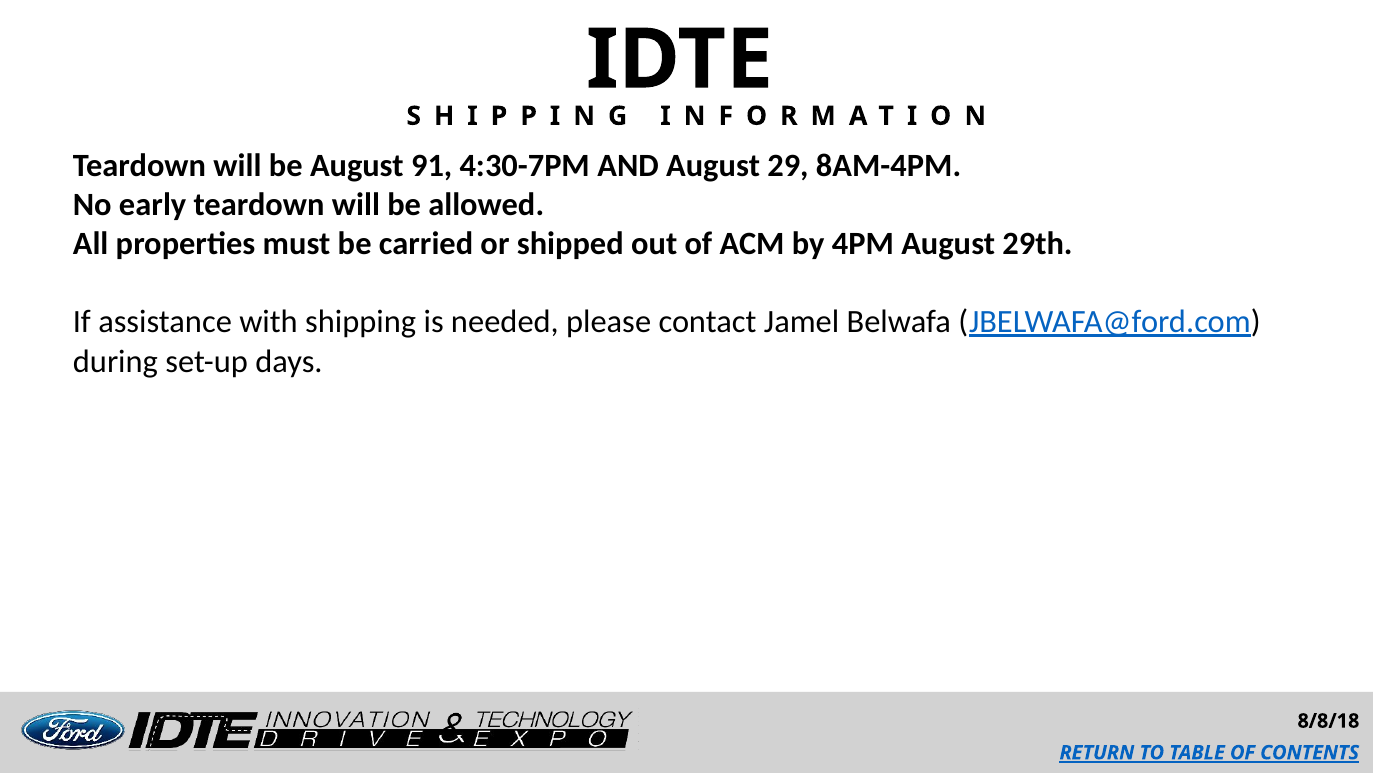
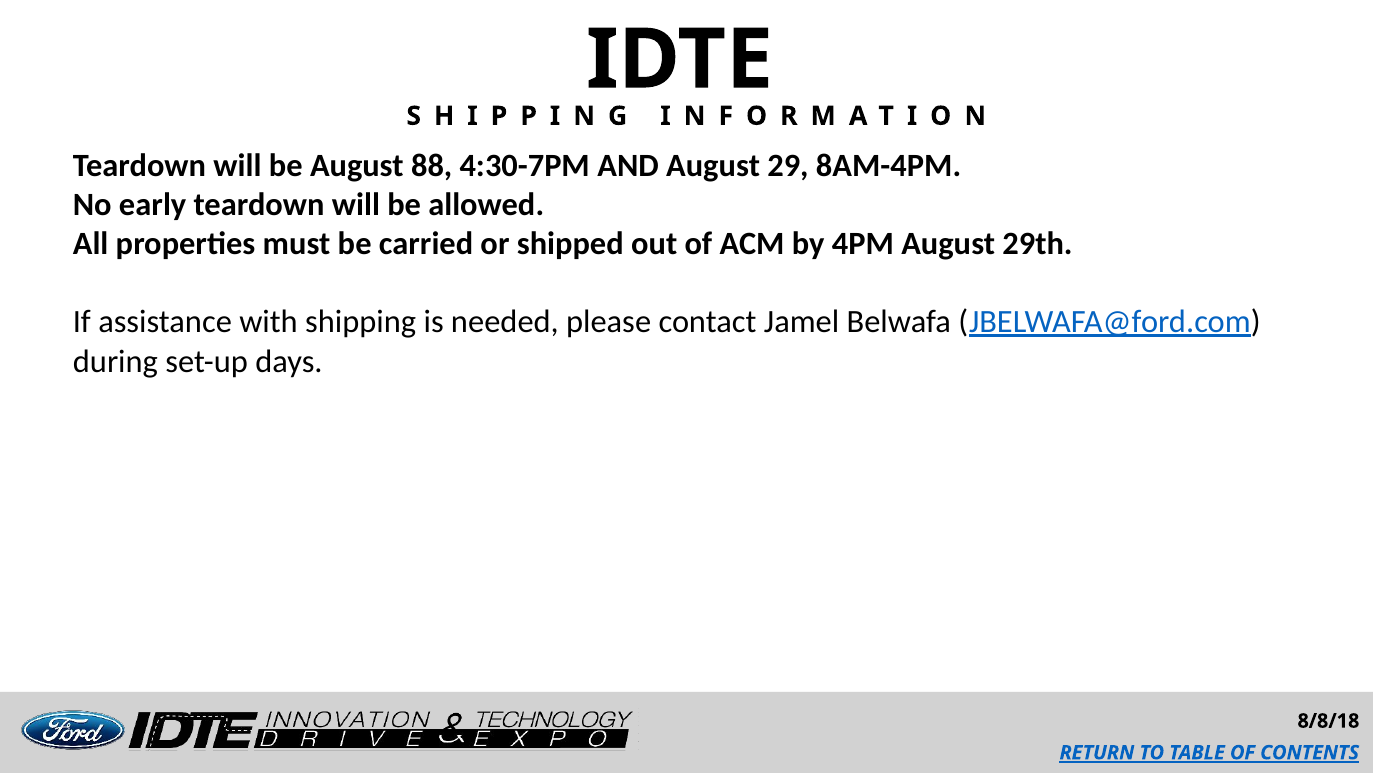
91: 91 -> 88 (432, 166)
